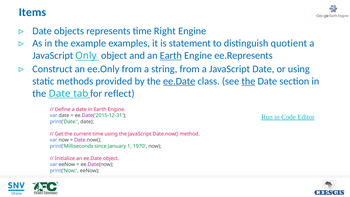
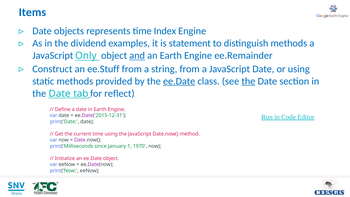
Right: Right -> Index (165, 31)
example: example -> dividend (88, 43)
distinguish quotient: quotient -> methods (289, 43)
and underline: none -> present (137, 56)
Earth underline: present -> none (171, 56)
ee.Represents: ee.Represents -> ee.Remainder (243, 56)
ee.Only: ee.Only -> ee.Stuff (103, 69)
